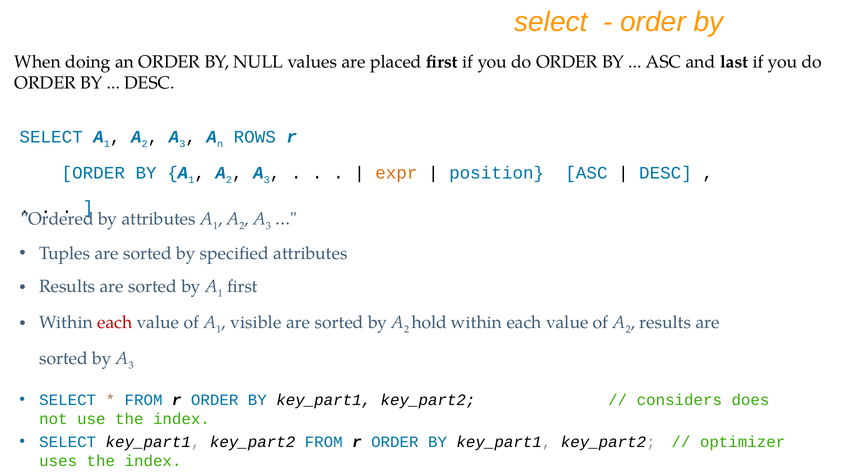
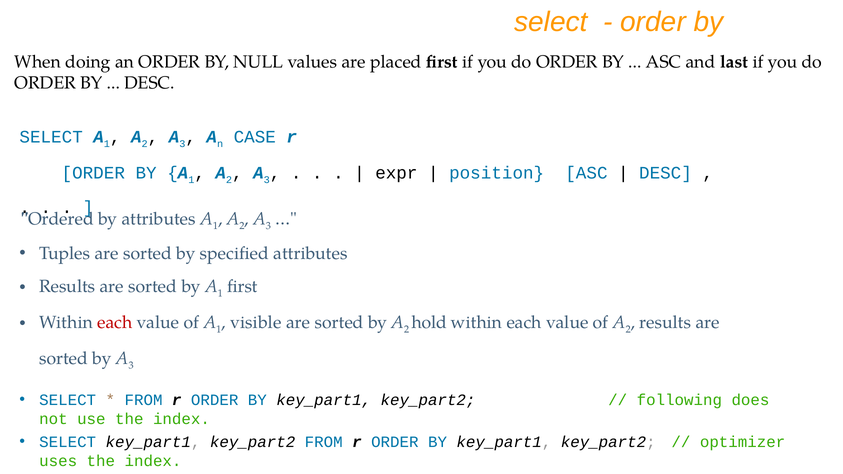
ROWS: ROWS -> CASE (255, 137)
expr colour: orange -> black (396, 173)
considers: considers -> following (679, 400)
